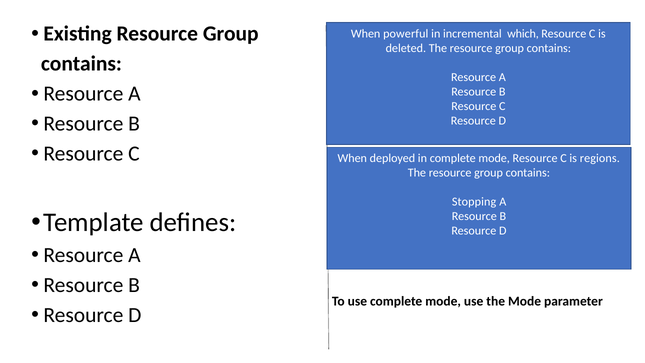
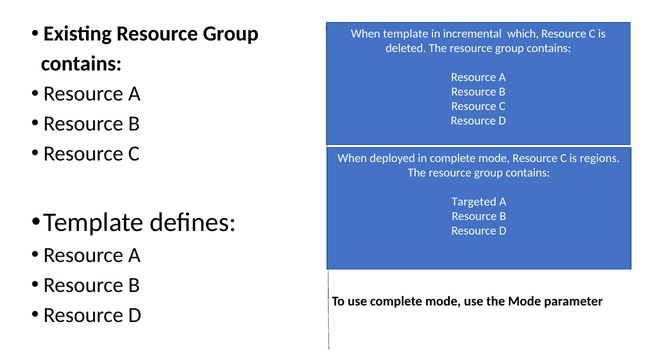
When powerful: powerful -> template (406, 34)
Stopping: Stopping -> Targeted (474, 202)
